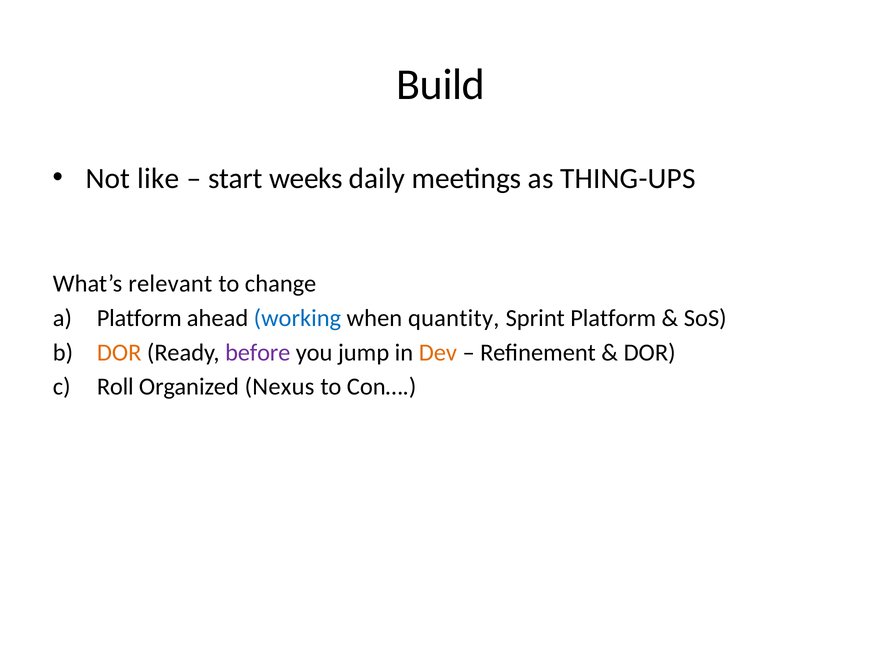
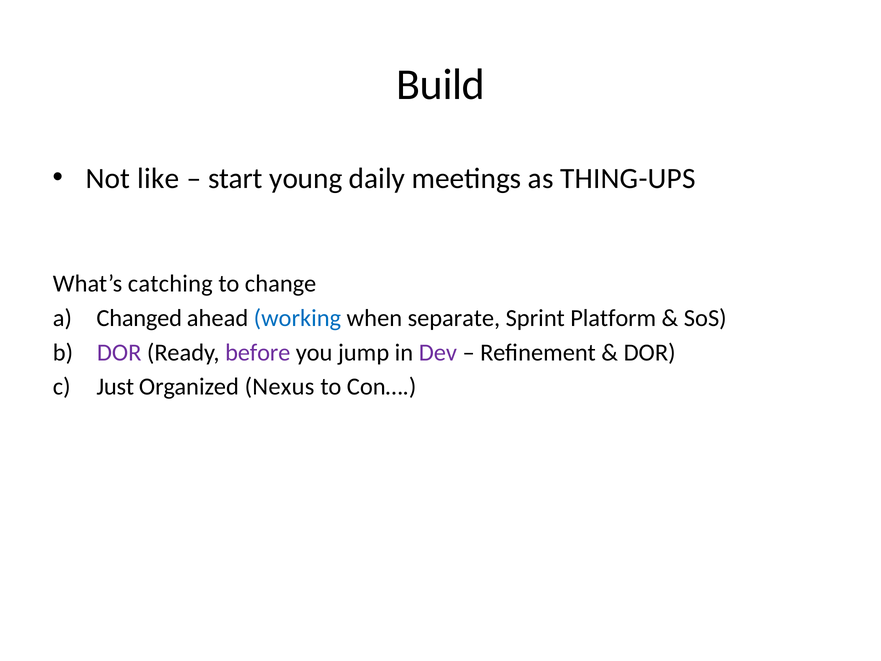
weeks: weeks -> young (306, 178)
relevant: relevant -> catching (170, 284)
Platform: Platform -> Changed (139, 318)
quantity: quantity -> separate (454, 318)
DOR colour: orange -> purple (119, 352)
Dev colour: orange -> purple (438, 352)
Roll: Roll -> Just (115, 387)
